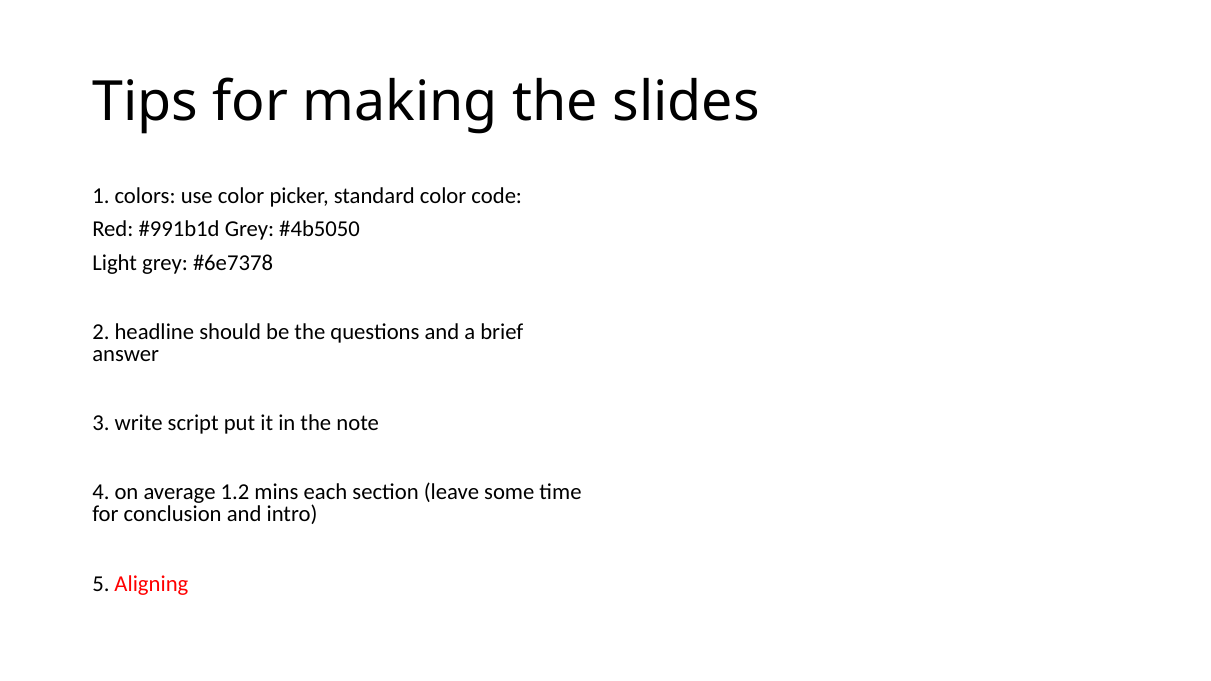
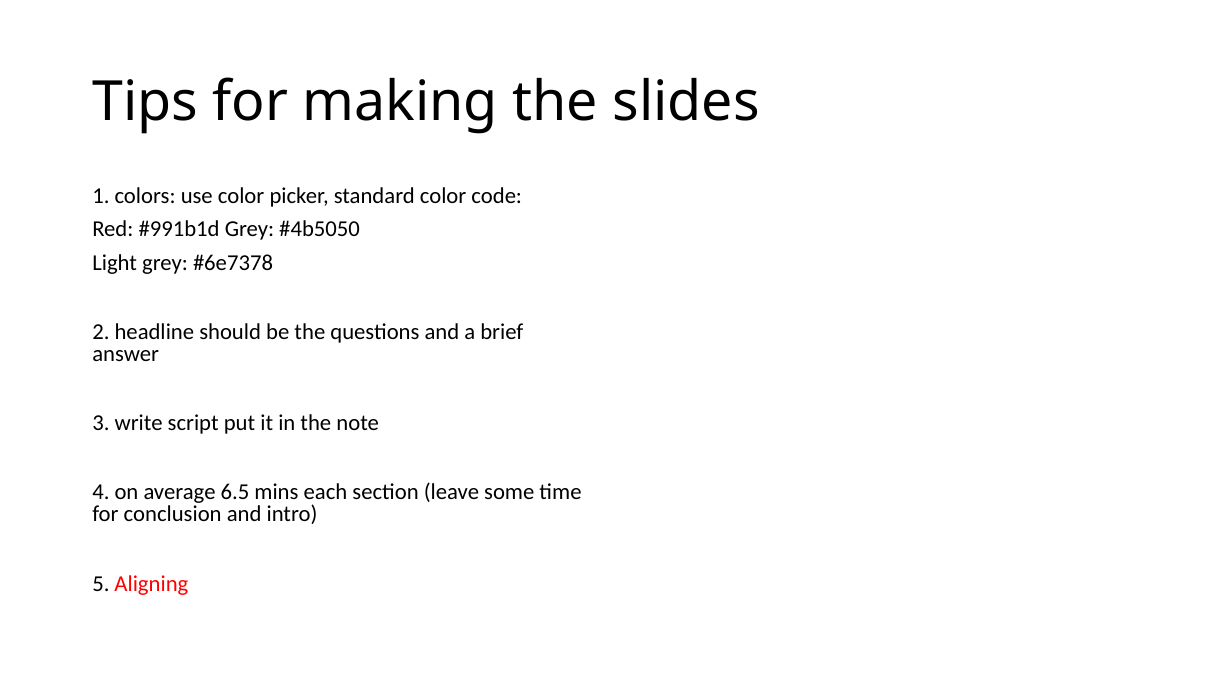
1.2: 1.2 -> 6.5 (235, 493)
